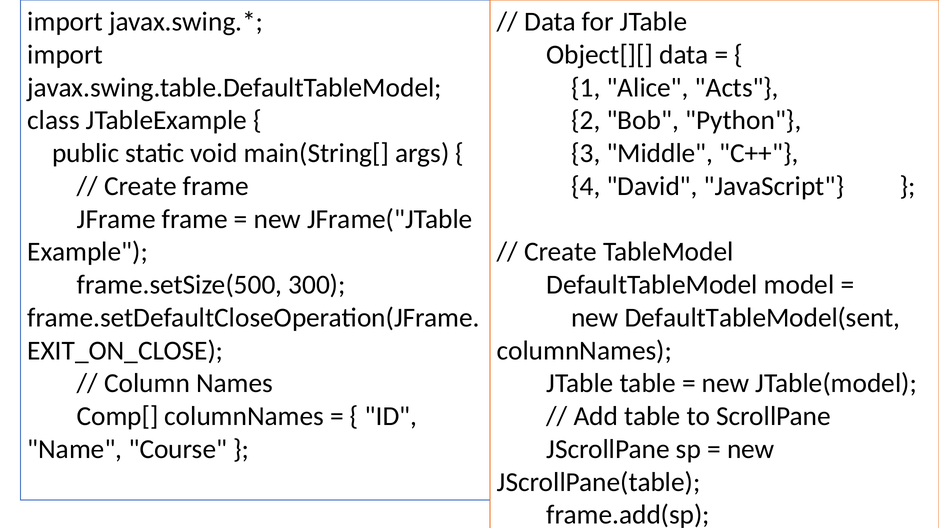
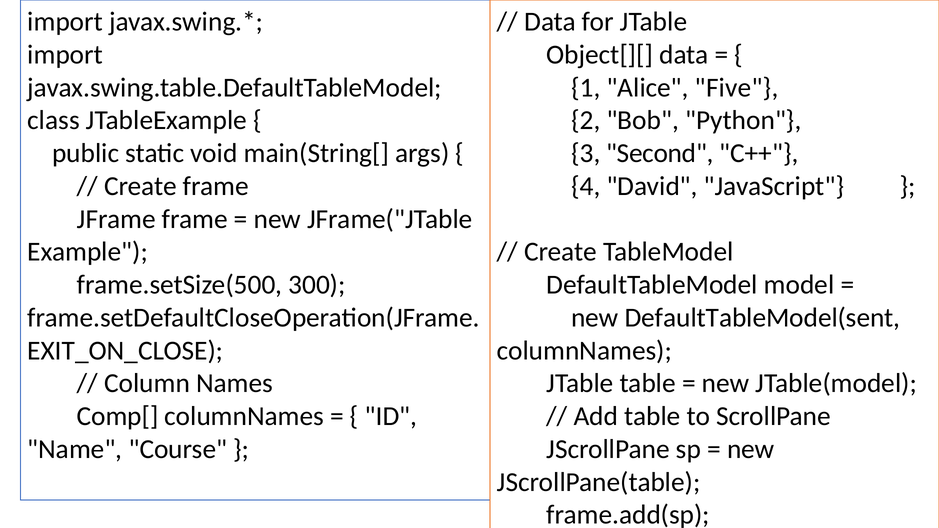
Acts: Acts -> Five (737, 88)
Middle: Middle -> Second (660, 153)
